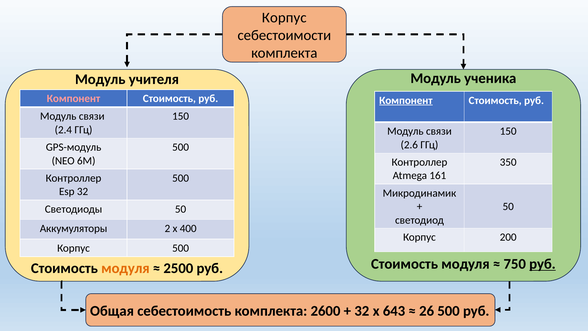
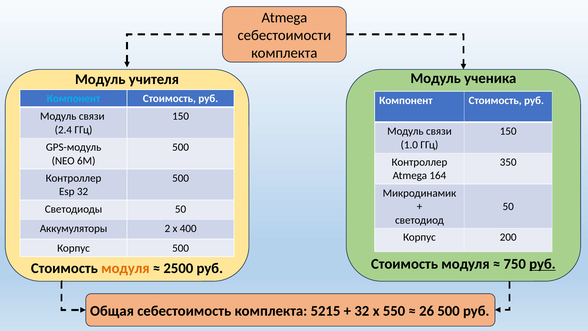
Корпус: Корпус -> Atmega (284, 18)
Компонент colour: pink -> light blue (74, 99)
Компонент underline: present -> none (406, 100)
2.6: 2.6 -> 1.0 (409, 145)
161: 161 -> 164 (438, 176)
2600: 2600 -> 5215 (325, 311)
643: 643 -> 550 (394, 311)
